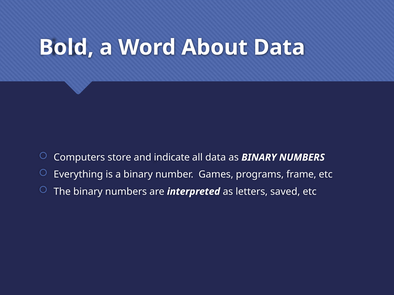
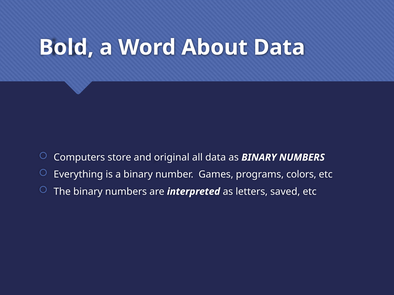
indicate: indicate -> original (172, 158)
frame: frame -> colors (301, 175)
